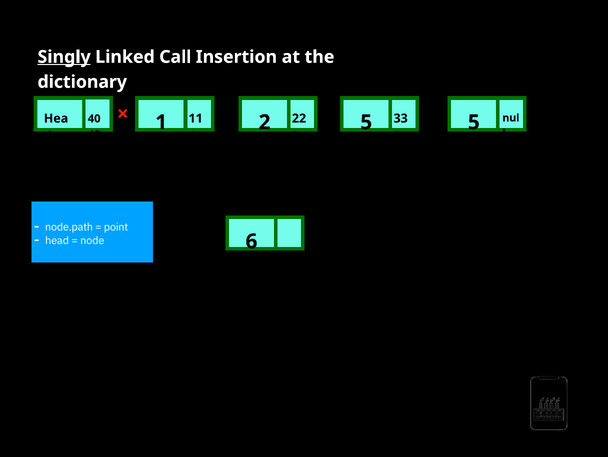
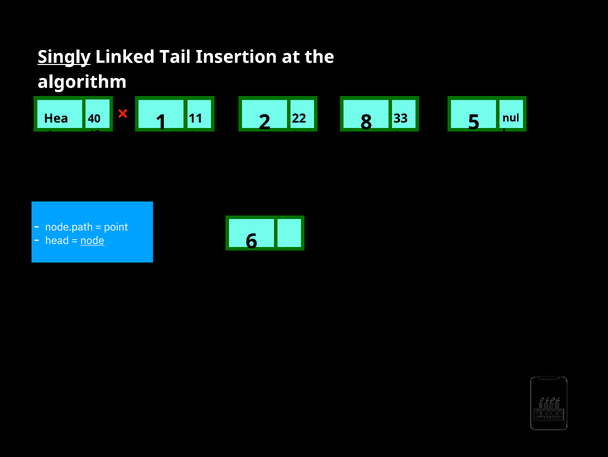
Linked Call: Call -> Tail (175, 57)
dictionary: dictionary -> algorithm (82, 82)
2 5: 5 -> 8 (366, 122)
node underline: none -> present (92, 240)
